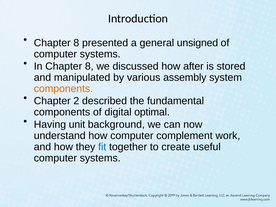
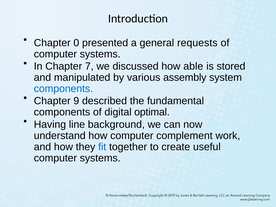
8: 8 -> 0 (76, 43)
unsigned: unsigned -> requests (197, 43)
In Chapter 8: 8 -> 7 (89, 66)
after: after -> able (193, 66)
components colour: orange -> blue (63, 89)
2: 2 -> 9 (76, 101)
unit: unit -> line (77, 124)
